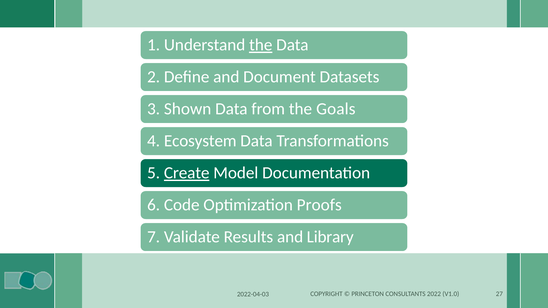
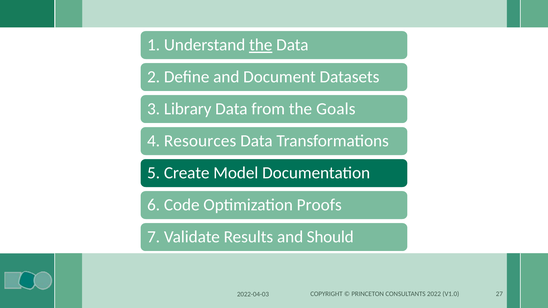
Shown: Shown -> Library (188, 109)
Ecosystem: Ecosystem -> Resources (200, 141)
Create underline: present -> none (187, 173)
Library: Library -> Should (330, 237)
